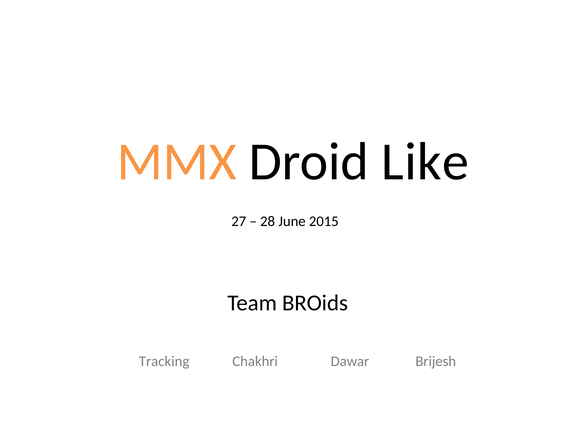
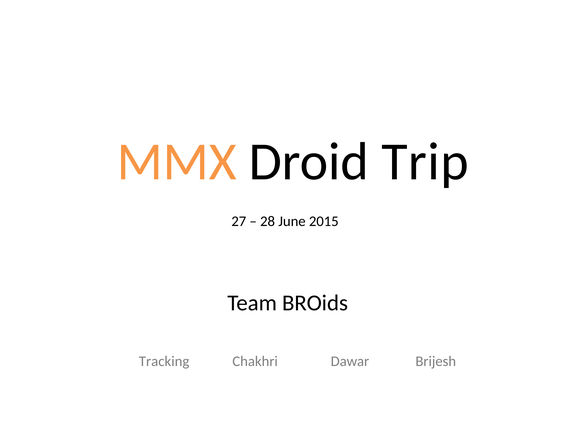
Like: Like -> Trip (425, 162)
